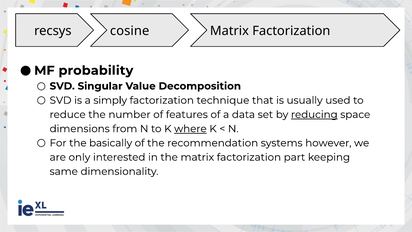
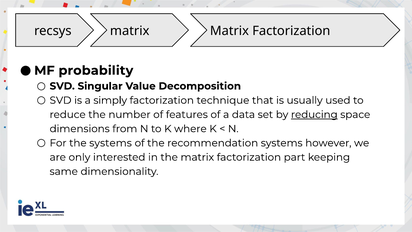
cosine: cosine -> matrix (130, 31)
where underline: present -> none (190, 129)
the basically: basically -> systems (111, 143)
